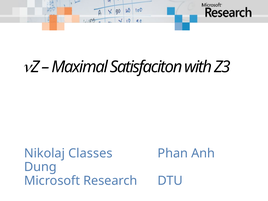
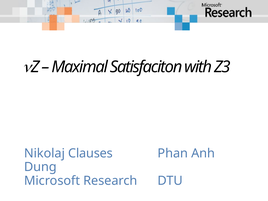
Classes: Classes -> Clauses (91, 153)
